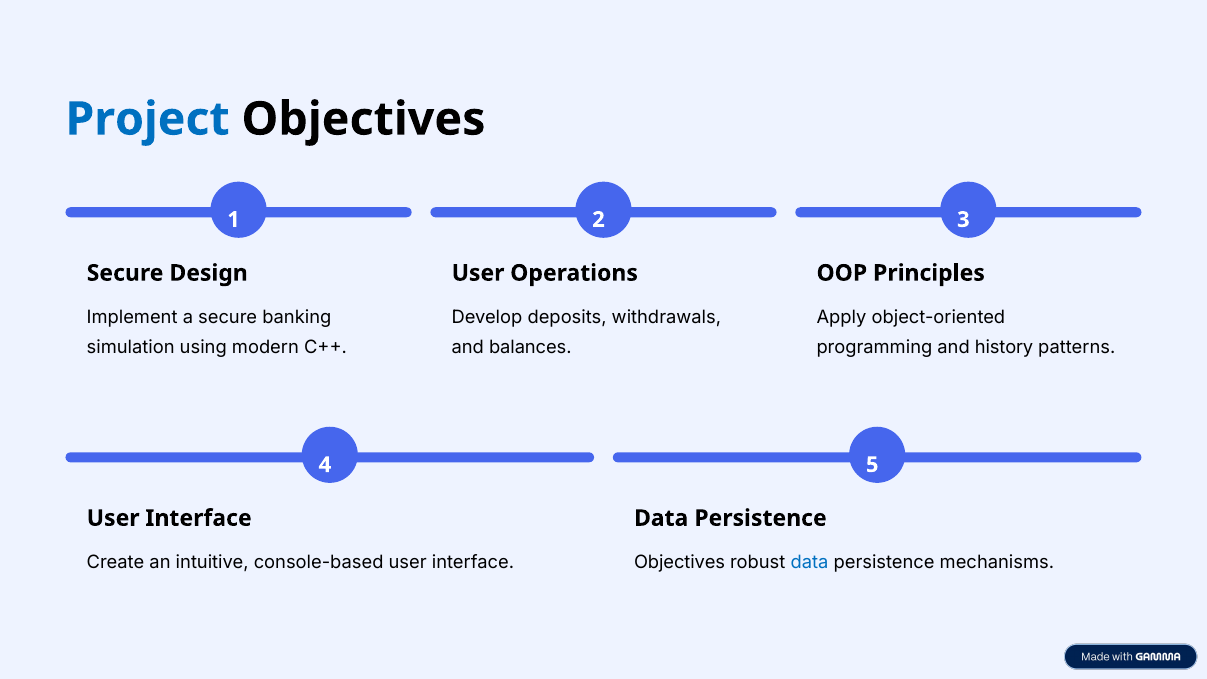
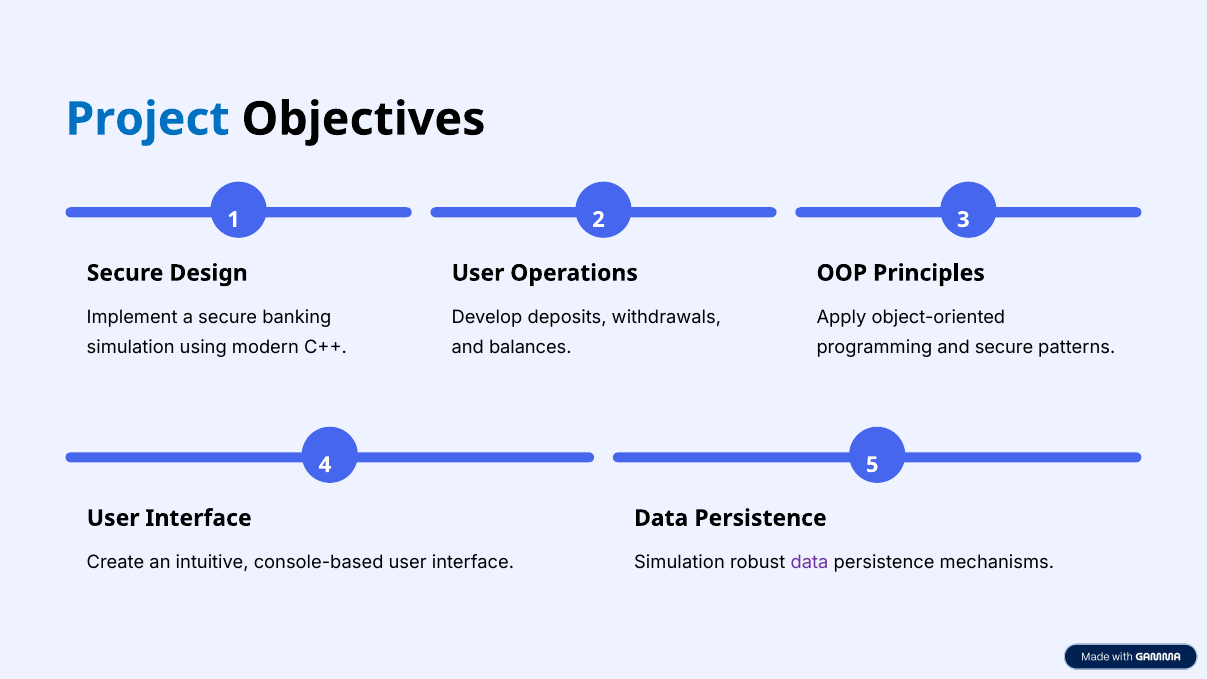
and history: history -> secure (1004, 347)
Objectives: Objectives -> Simulation (679, 562)
data colour: blue -> purple (809, 562)
